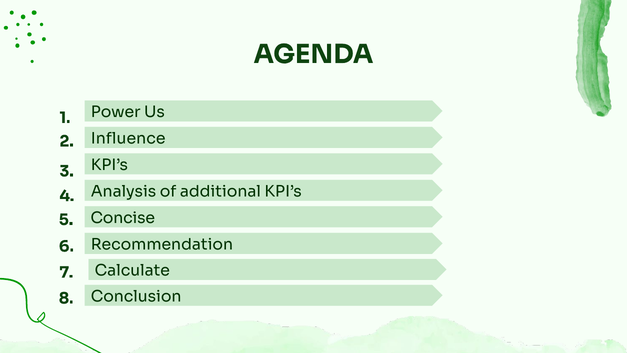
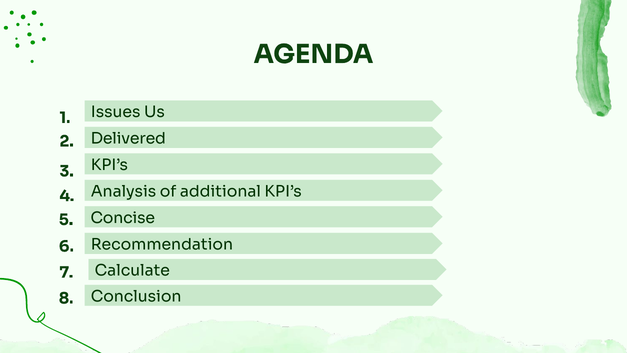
Power: Power -> Issues (116, 112)
Influence: Influence -> Delivered (128, 138)
